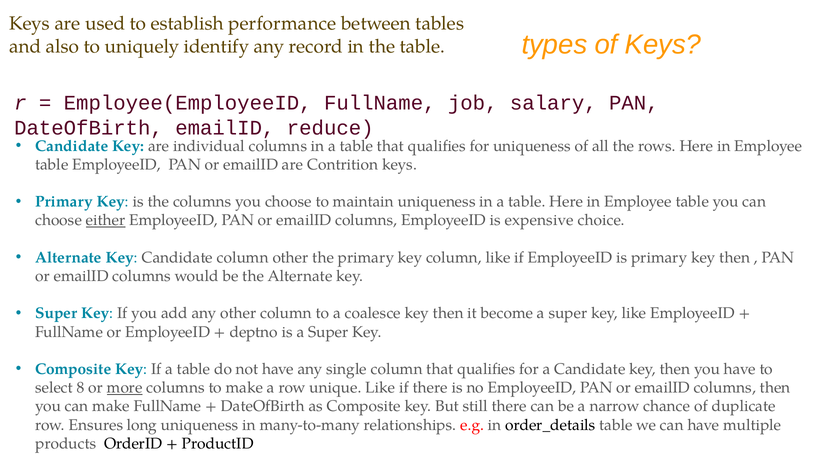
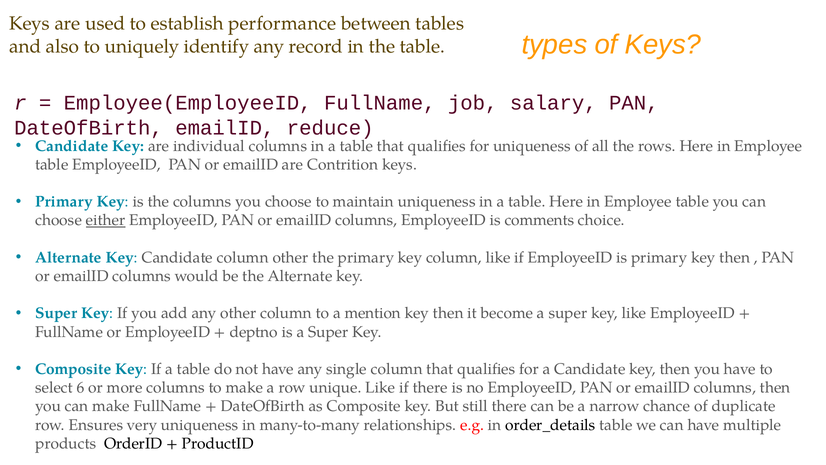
expensive: expensive -> comments (539, 220)
coalesce: coalesce -> mention (373, 313)
8: 8 -> 6 (81, 387)
more underline: present -> none (125, 387)
long: long -> very (142, 425)
